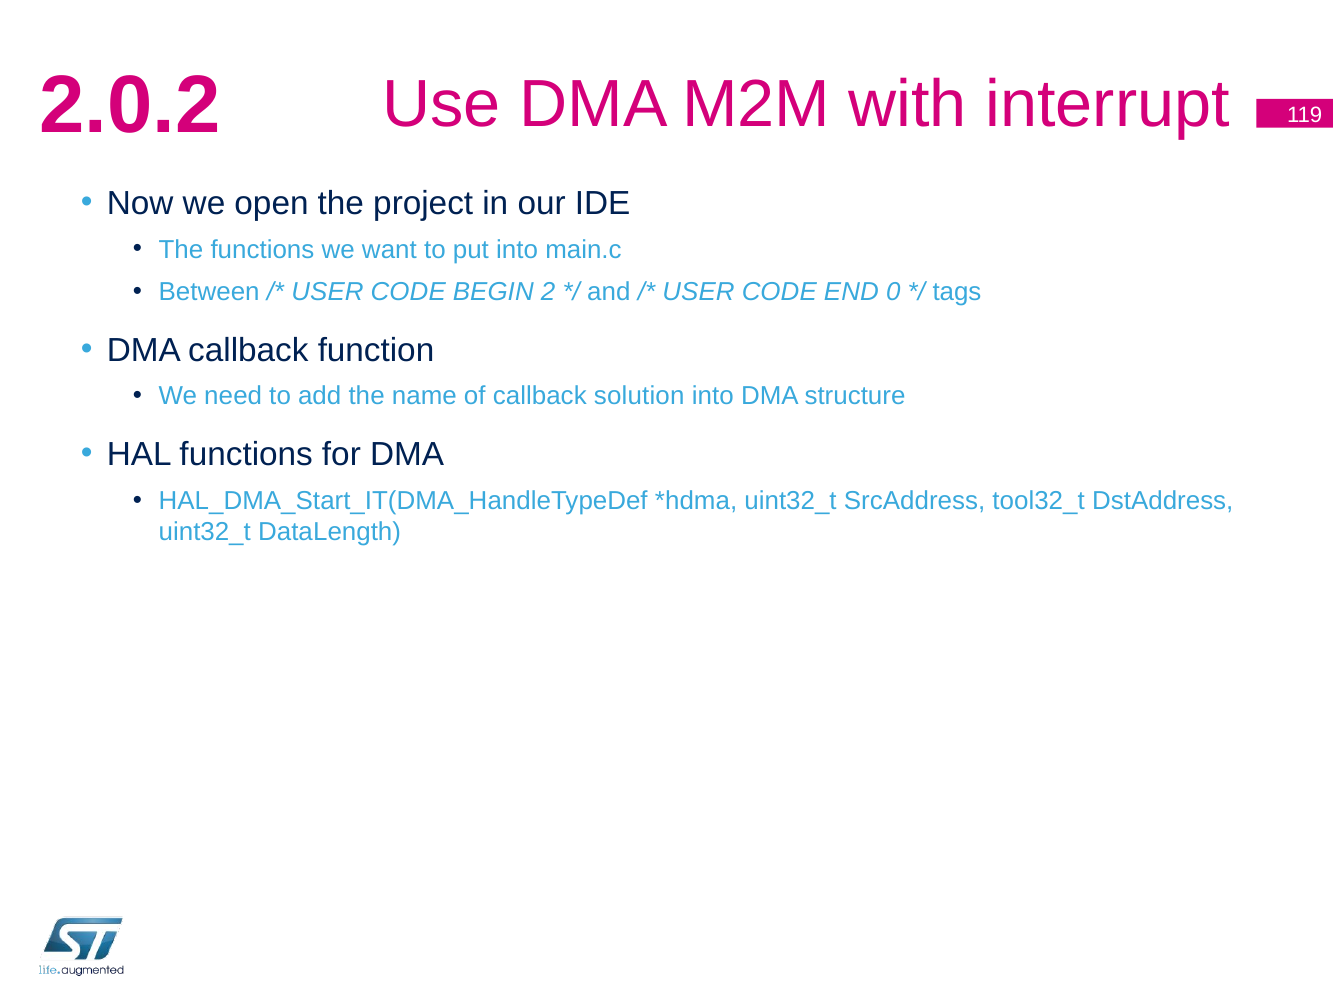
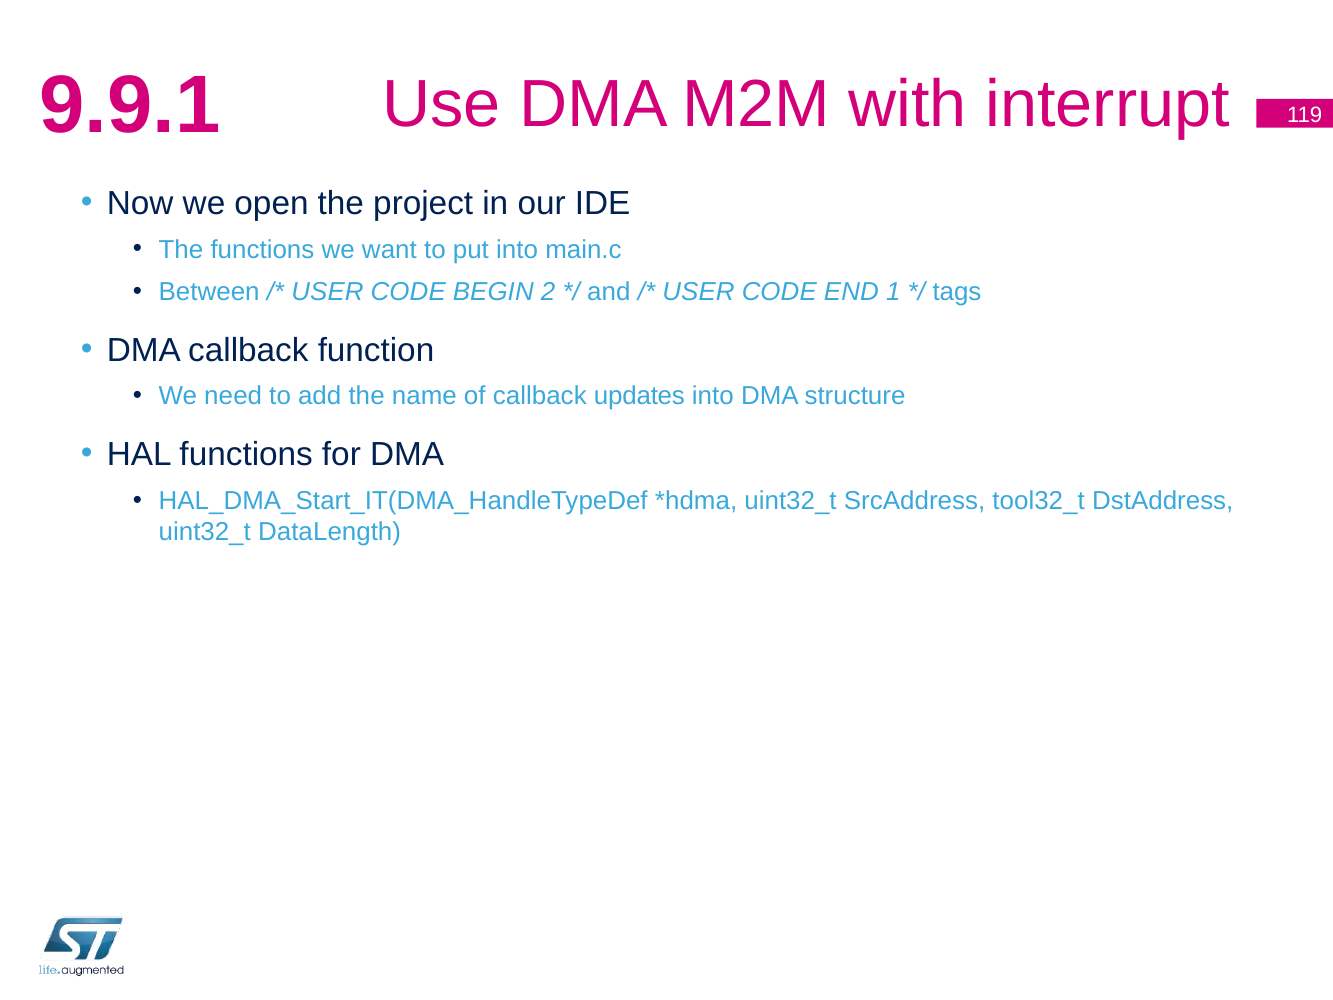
2.0.2: 2.0.2 -> 9.9.1 (130, 106)
0: 0 -> 1 (893, 292)
solution: solution -> updates (639, 396)
